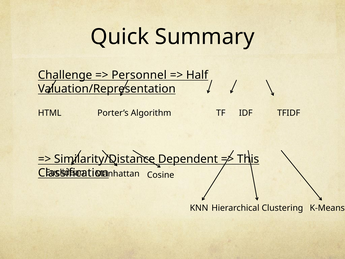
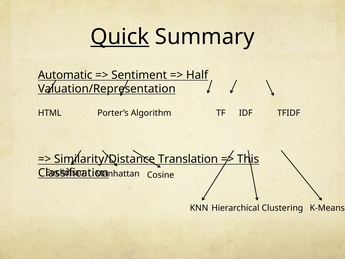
Quick underline: none -> present (120, 37)
Challenge: Challenge -> Automatic (65, 75)
Personnel: Personnel -> Sentiment (139, 75)
Dependent: Dependent -> Translation (188, 159)
